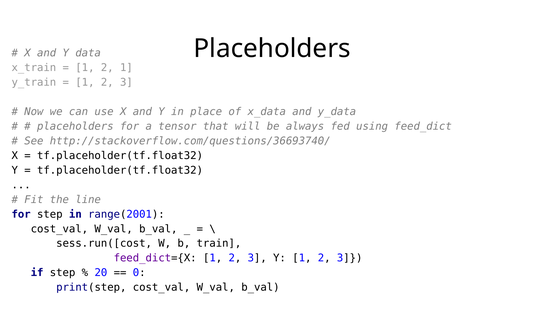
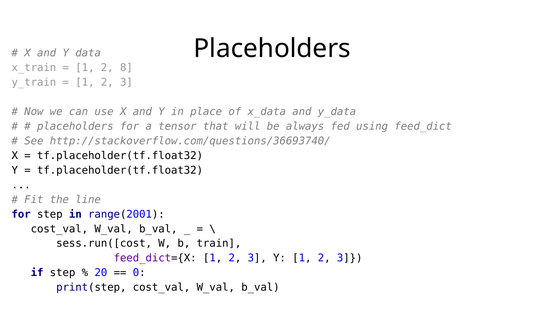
2 1: 1 -> 8 (126, 68)
